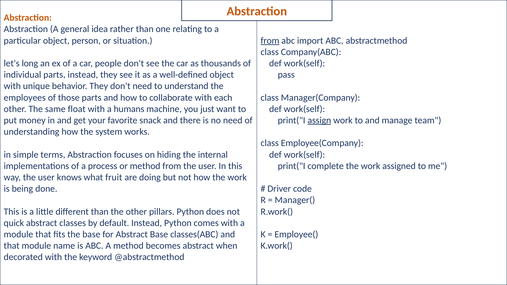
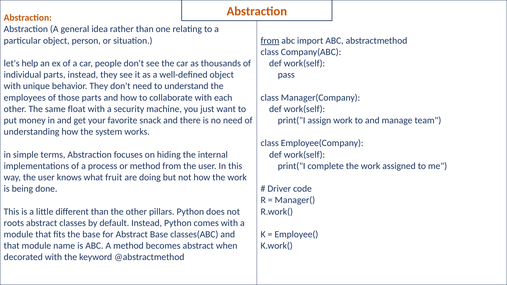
long: long -> help (30, 63)
humans: humans -> security (129, 109)
assign underline: present -> none (319, 120)
quick: quick -> roots (14, 223)
